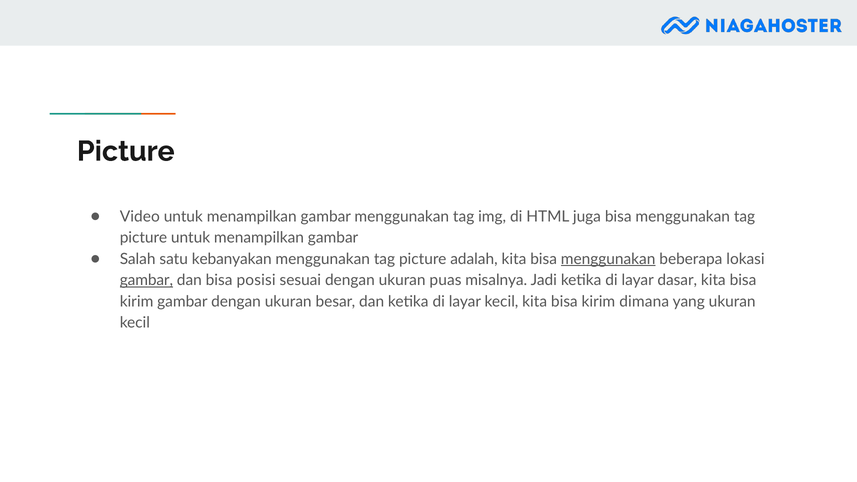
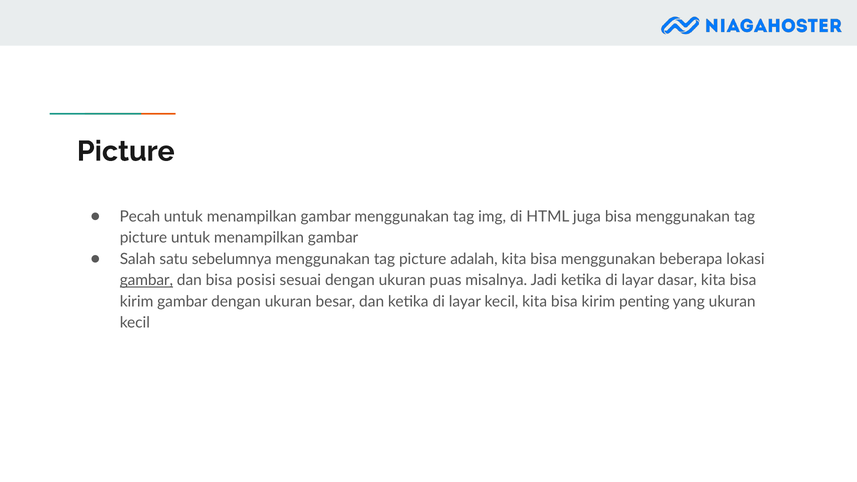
Video: Video -> Pecah (140, 216)
kebanyakan: kebanyakan -> sebelumnya (232, 259)
menggunakan underline: present -> none (608, 259)
dimana: dimana -> penting (644, 302)
